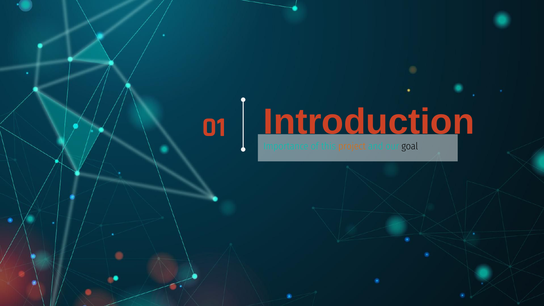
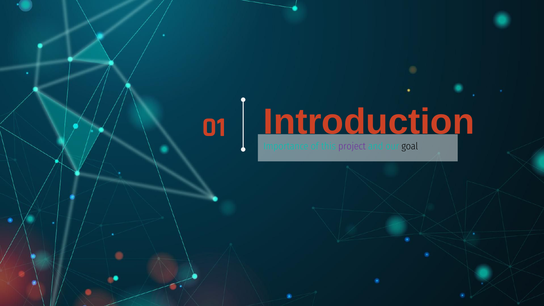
project colour: orange -> purple (352, 146)
